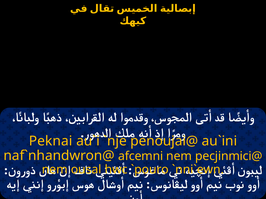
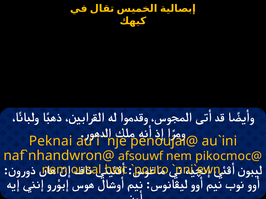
afcemni: afcemni -> afsouwf (141, 156)
pecjinmici@: pecjinmici@ -> pikocmoc@ (229, 156)
